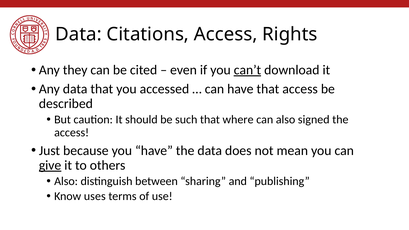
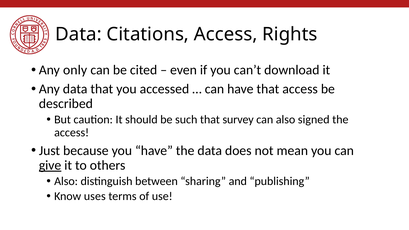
they: they -> only (75, 70)
can’t underline: present -> none (247, 70)
where: where -> survey (238, 120)
